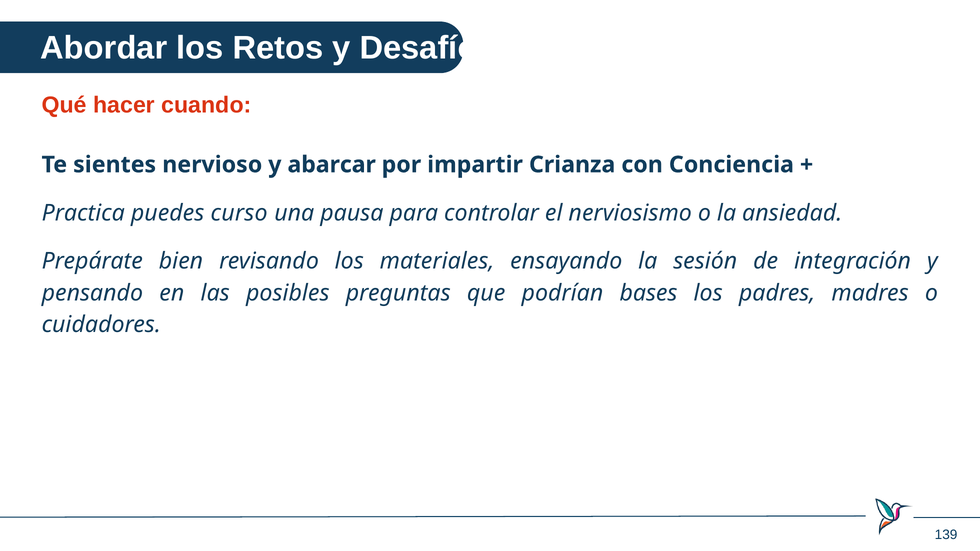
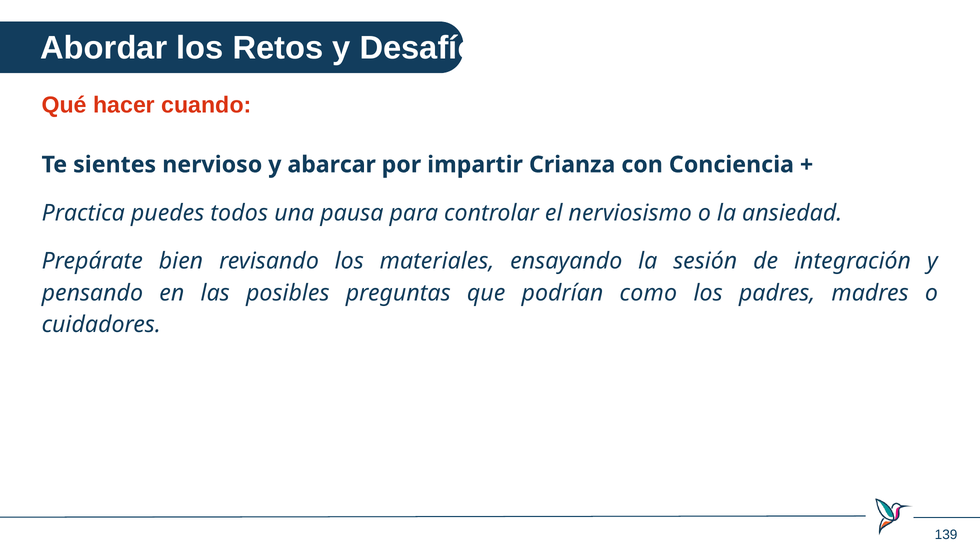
curso: curso -> todos (239, 213)
bases: bases -> como (648, 293)
